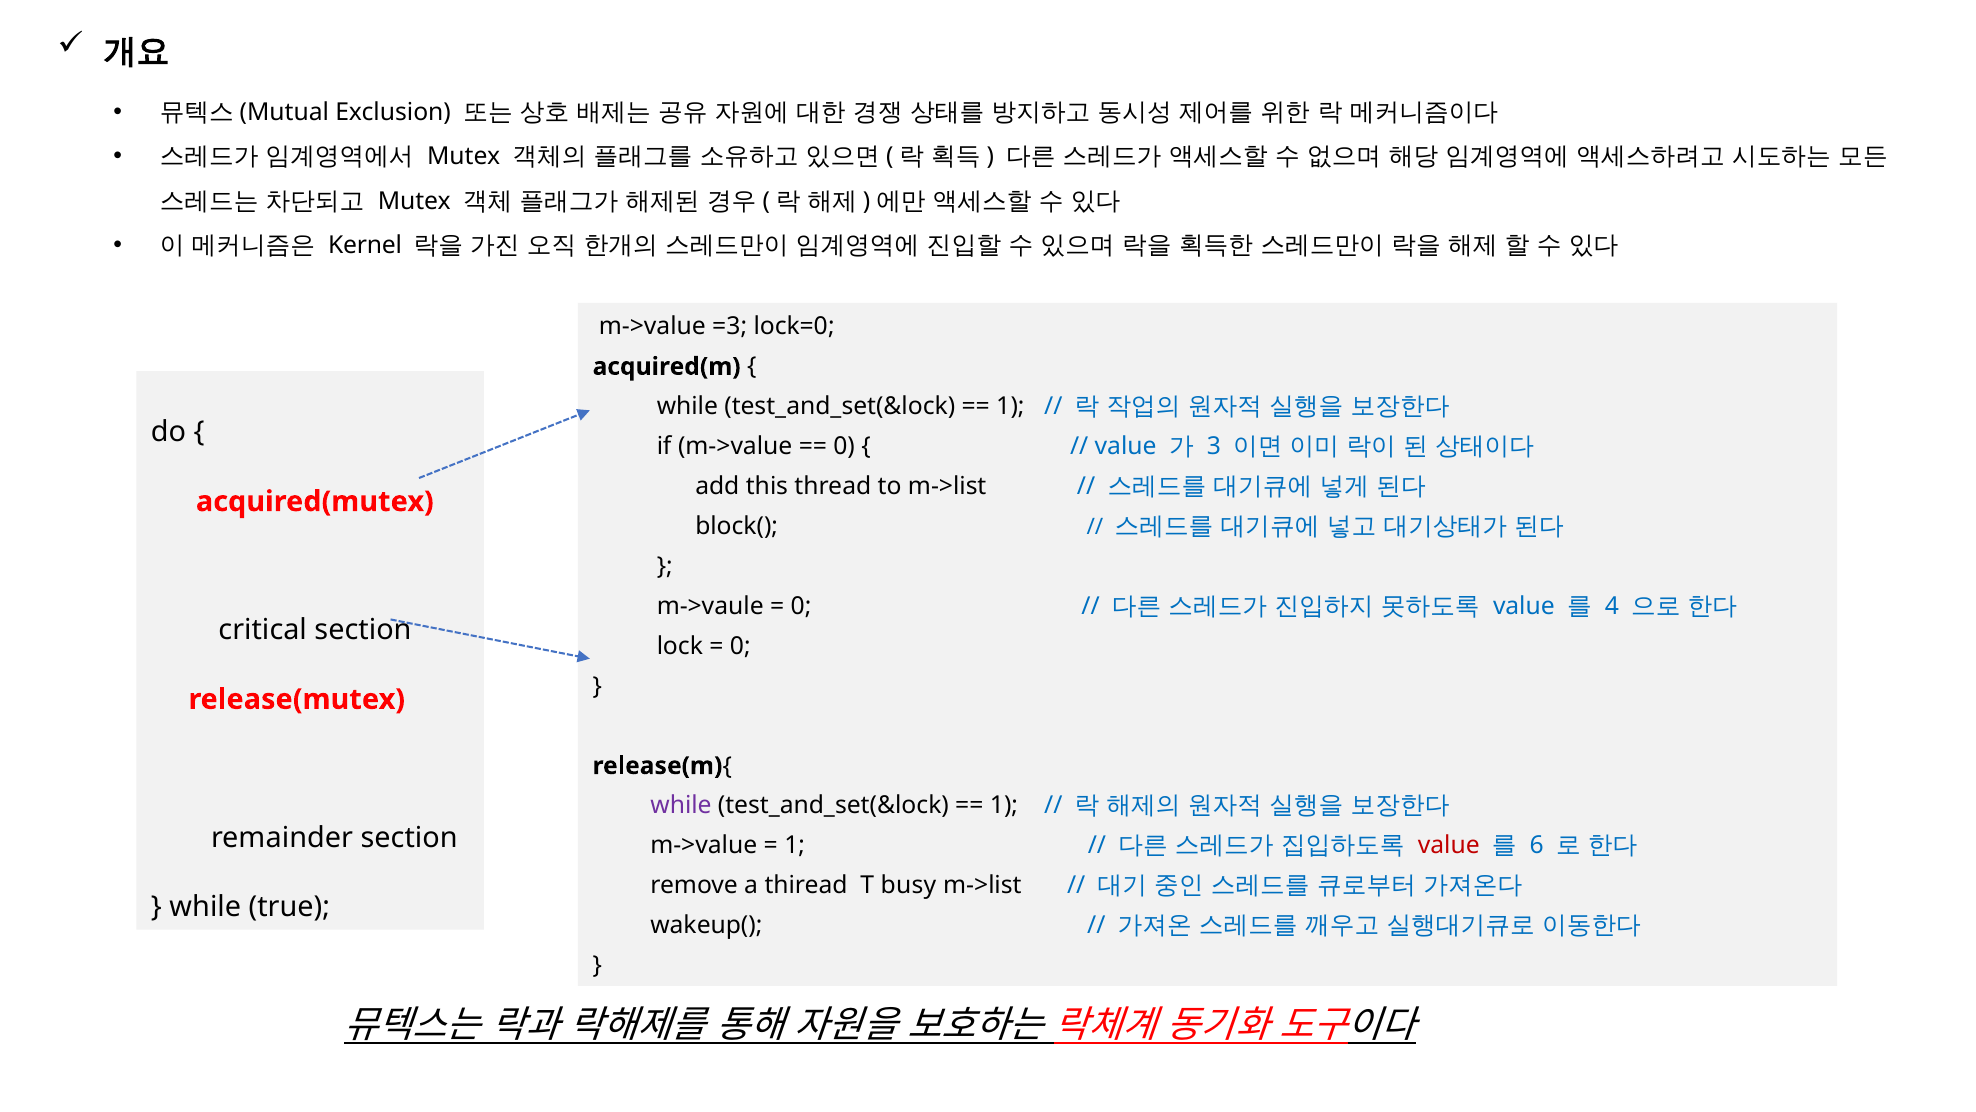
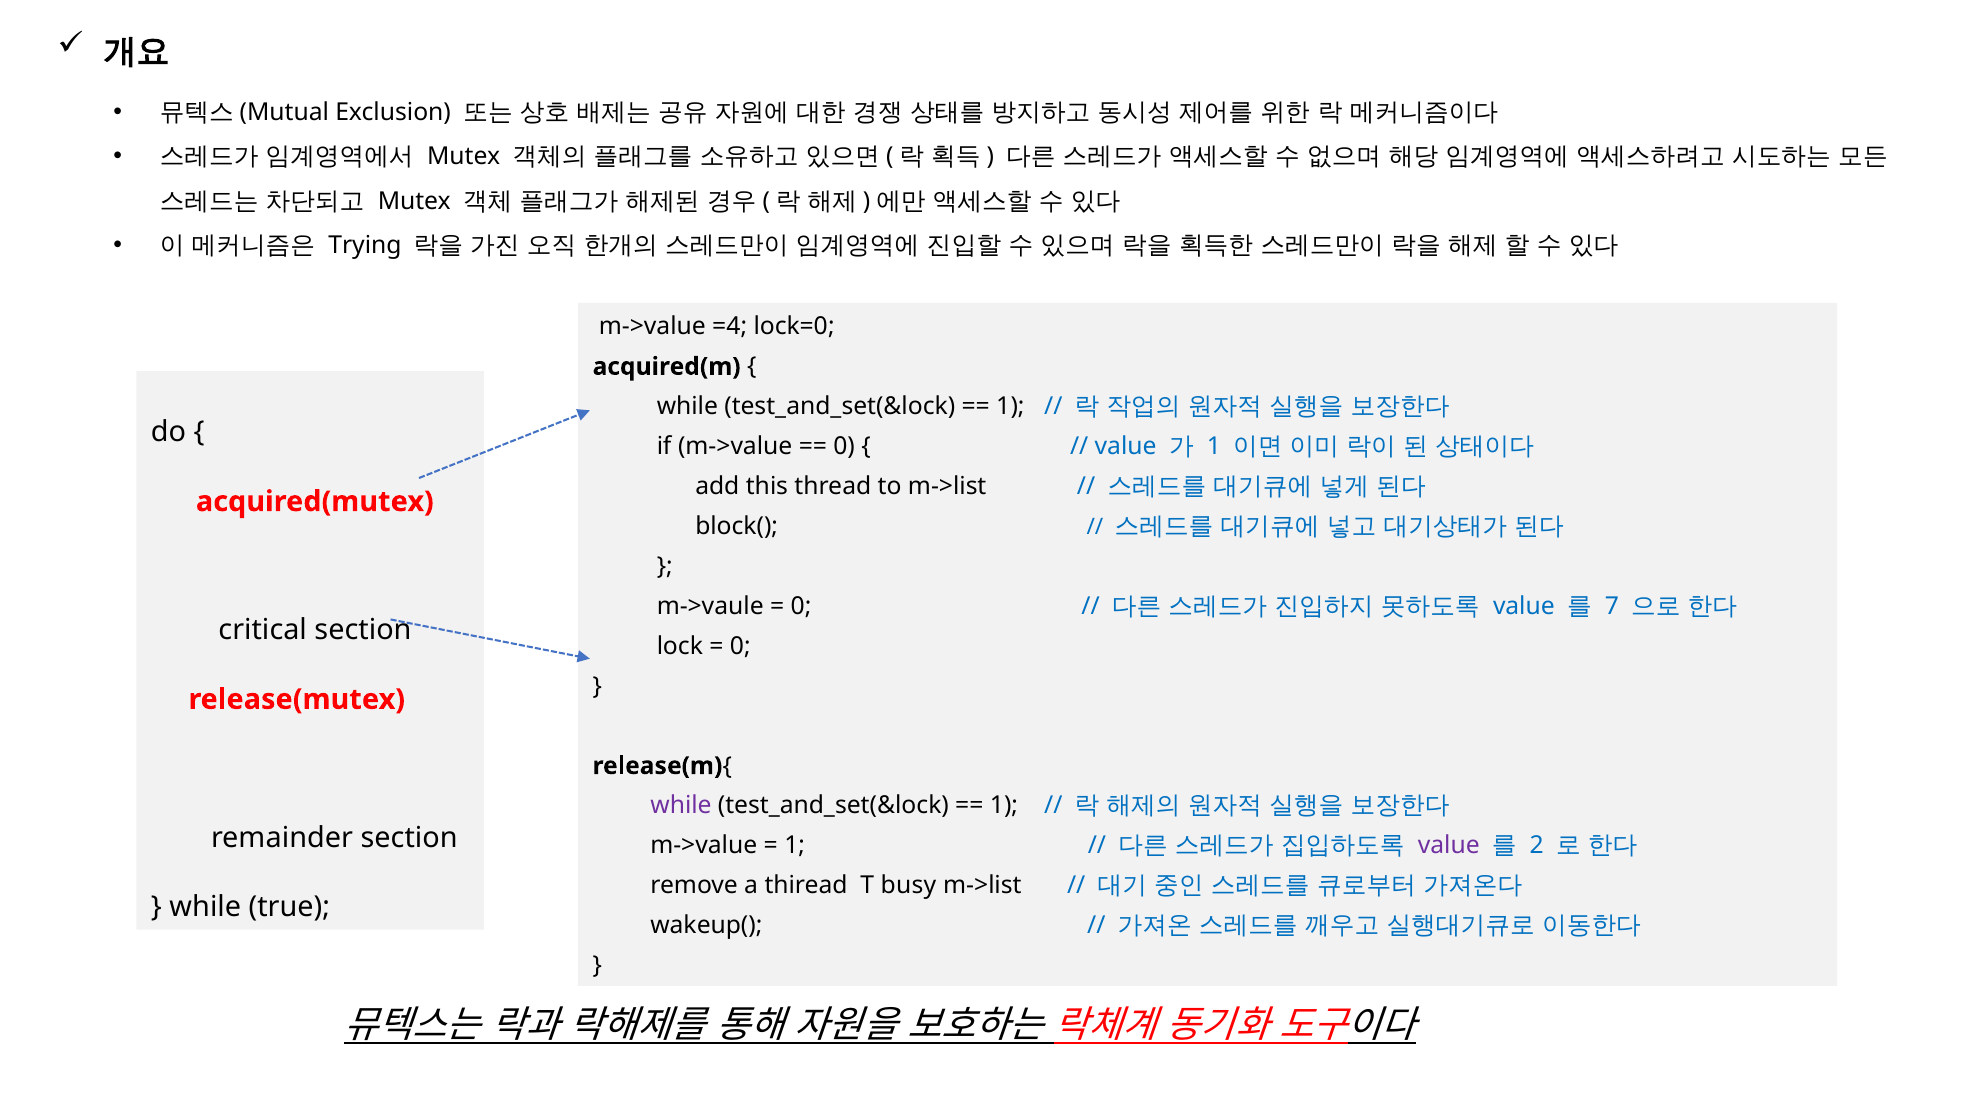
Kernel: Kernel -> Trying (365, 246)
=3: =3 -> =4 (730, 327)
3: 3 -> 1 (1214, 446)
4: 4 -> 7 (1612, 606)
value colour: red -> purple (1449, 845)
6: 6 -> 2 (1537, 845)
